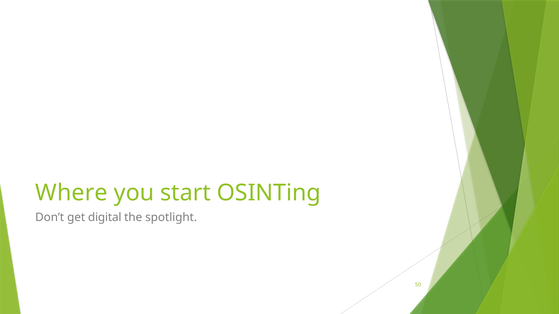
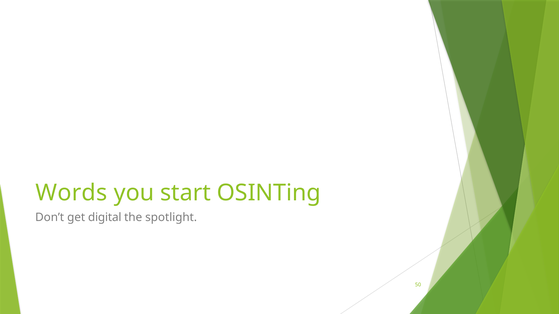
Where: Where -> Words (71, 193)
